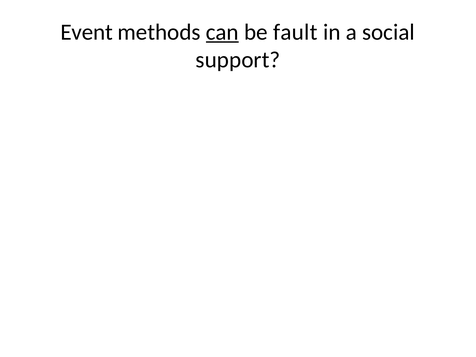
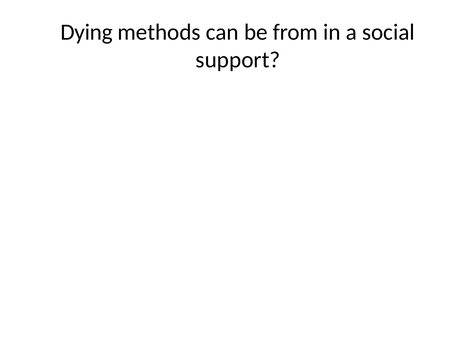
Event: Event -> Dying (87, 32)
can underline: present -> none (222, 32)
fault: fault -> from (296, 32)
